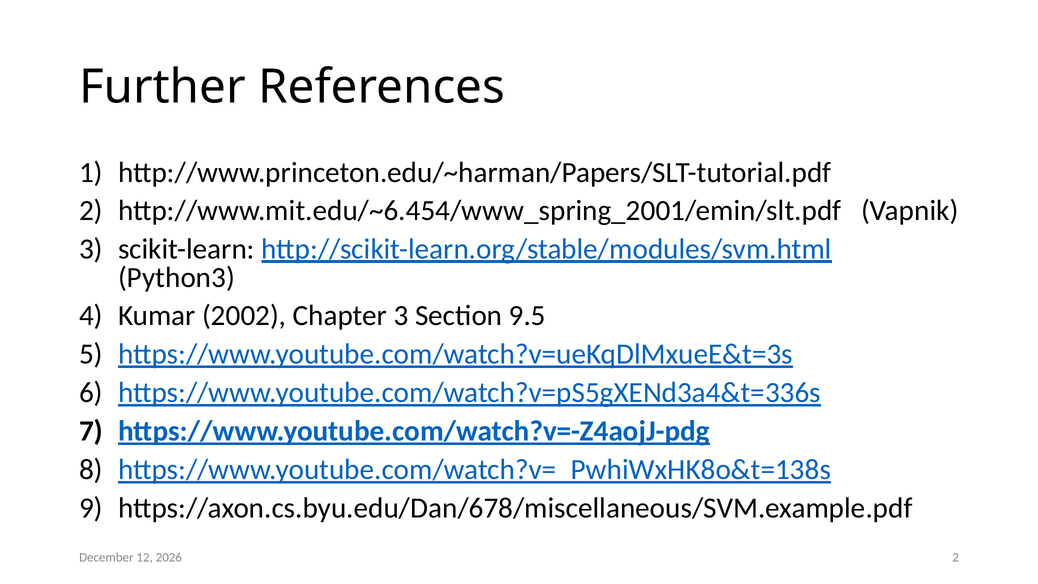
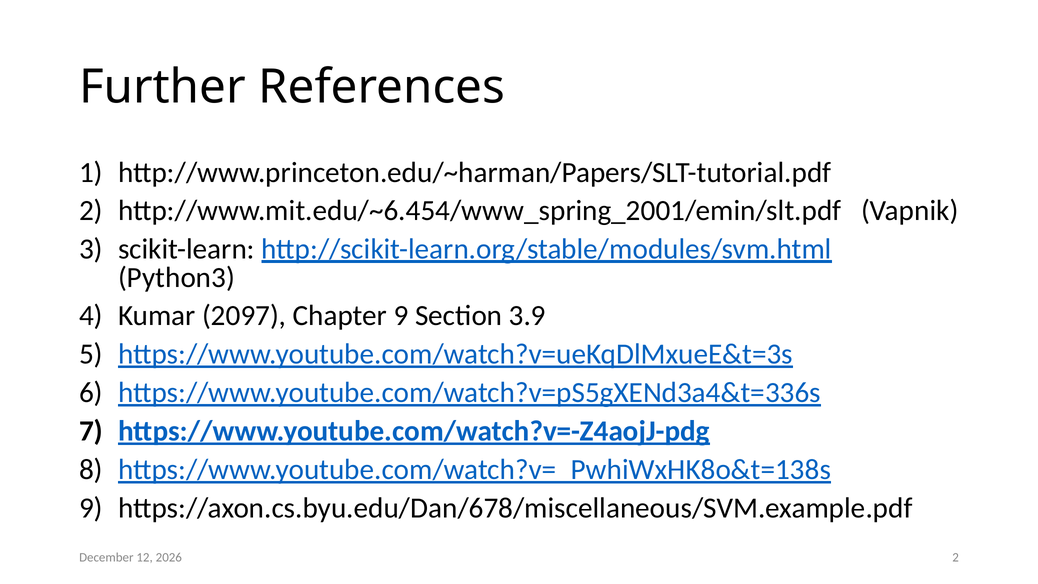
2002: 2002 -> 2097 (244, 316)
Chapter 3: 3 -> 9 (401, 316)
9.5: 9.5 -> 3.9 (527, 316)
